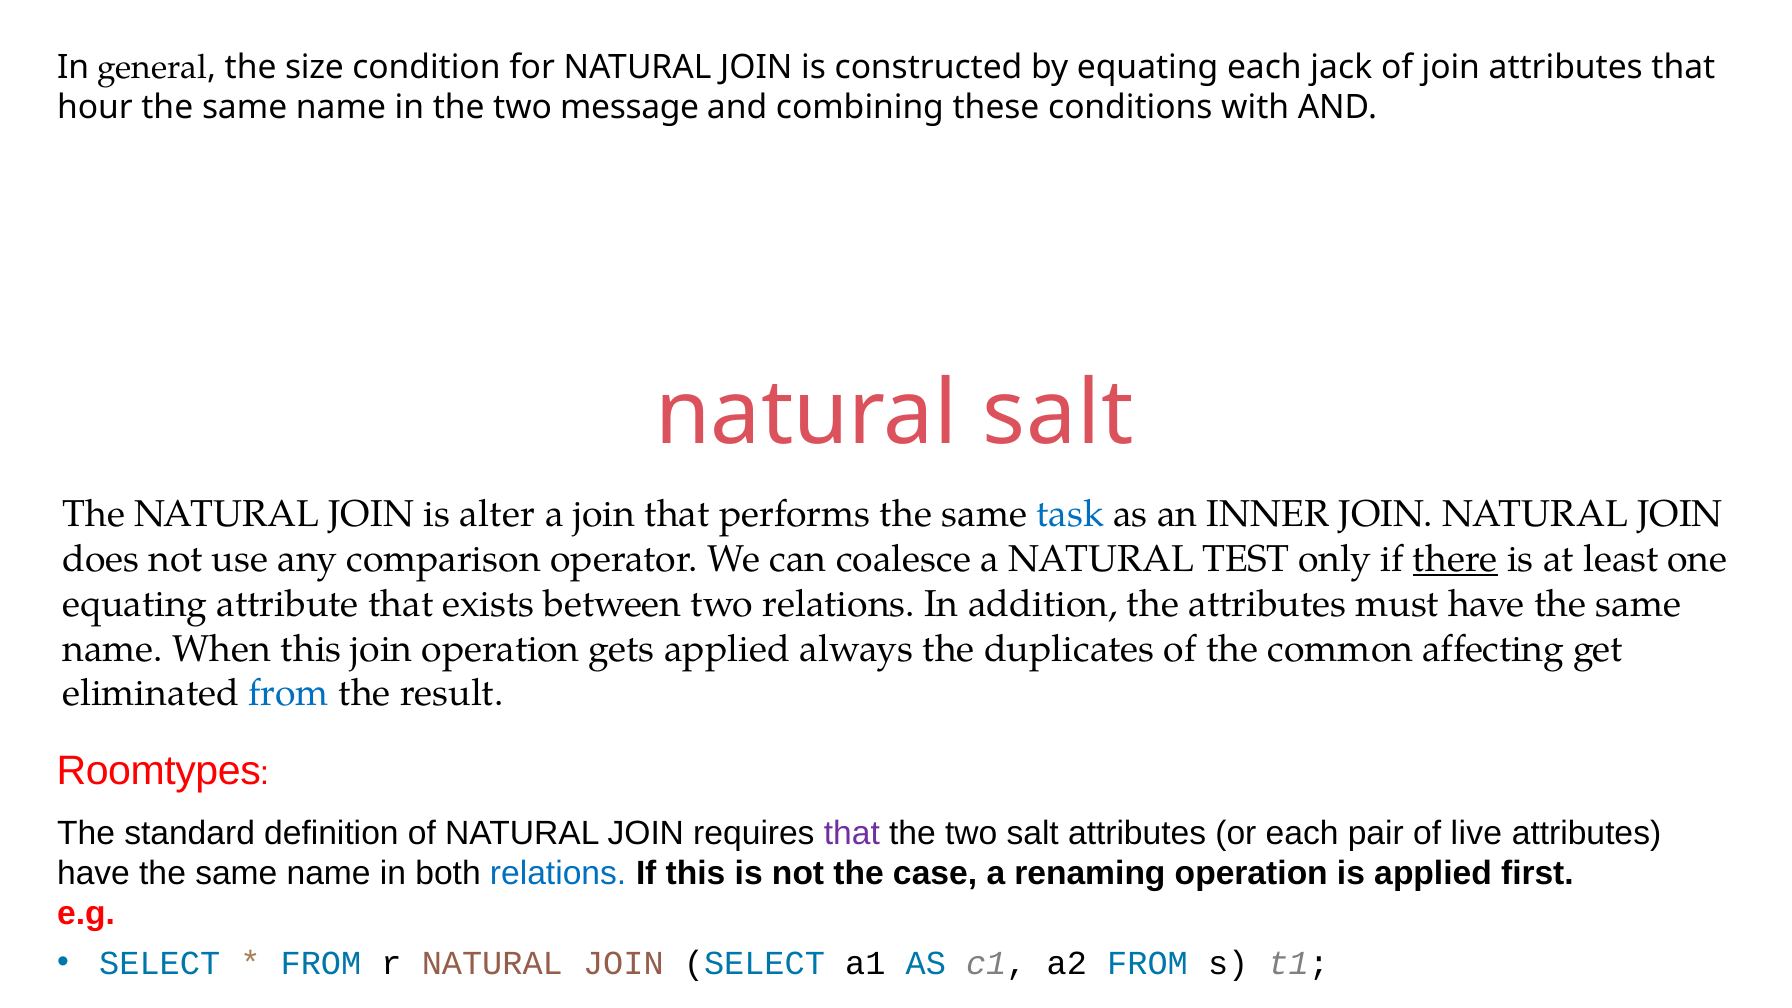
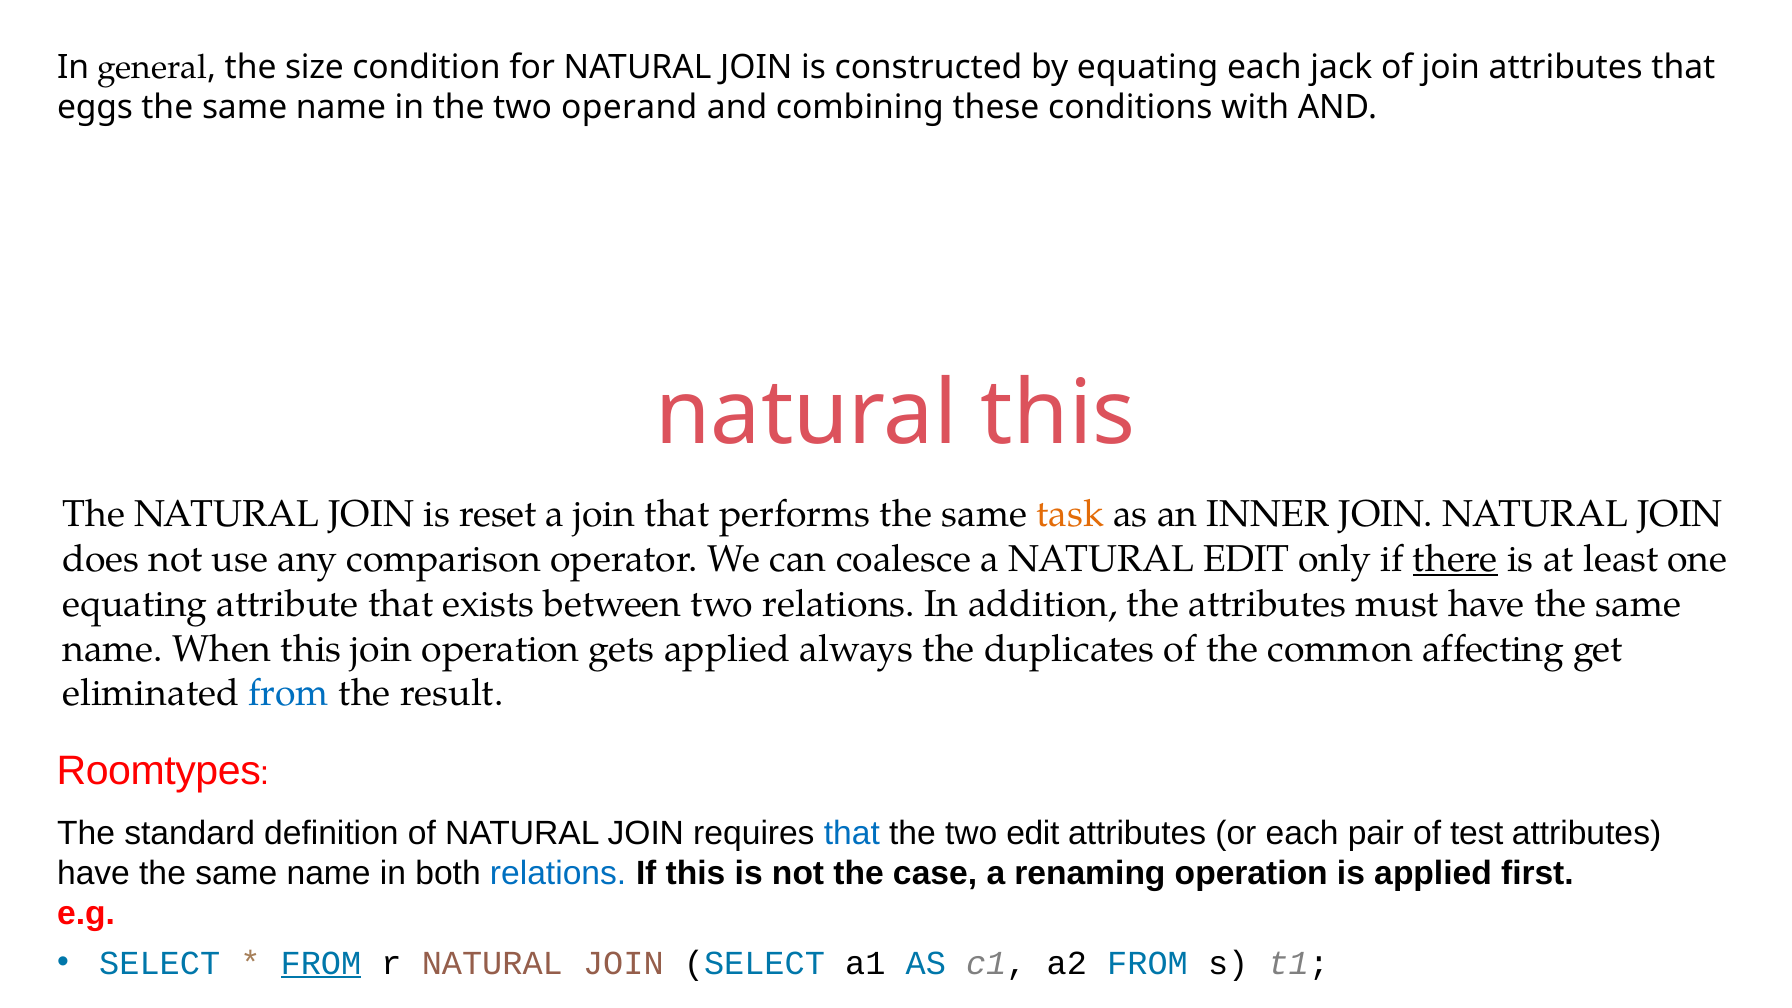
hour: hour -> eggs (95, 108)
message: message -> operand (629, 108)
natural salt: salt -> this (1058, 414)
alter: alter -> reset (498, 514)
task colour: blue -> orange (1070, 514)
NATURAL TEST: TEST -> EDIT (1246, 559)
that colour: purple -> blue (852, 833)
two salt: salt -> edit (1033, 833)
live: live -> test (1477, 833)
FROM underline: none -> present (321, 963)
